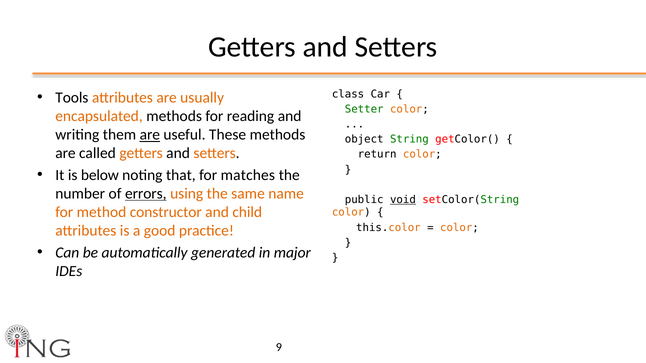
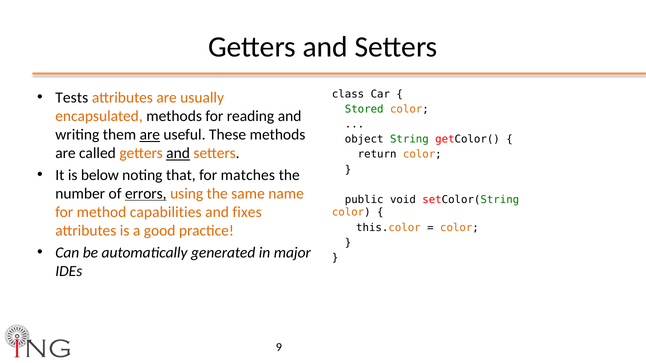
Tools: Tools -> Tests (72, 98)
Setter: Setter -> Stored (364, 109)
and underline: none -> present (178, 153)
void underline: present -> none (403, 200)
constructor: constructor -> capabilities (166, 212)
child: child -> fixes (247, 212)
